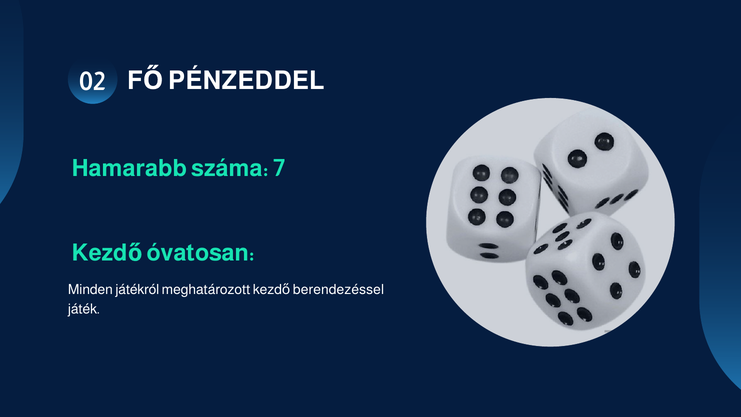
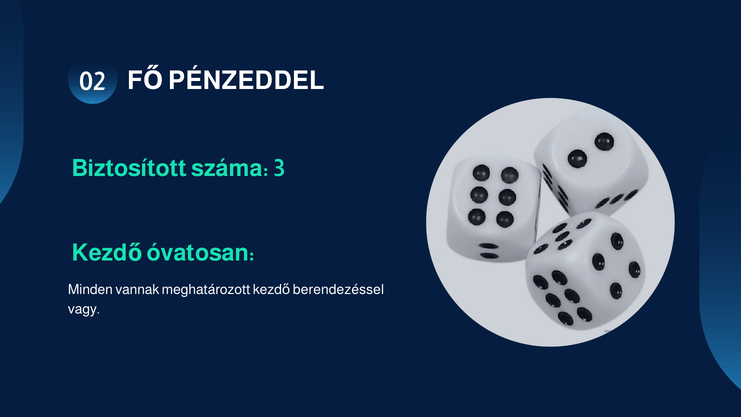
Hamarabb: Hamarabb -> Biztosított (129, 169)
7: 7 -> 3 (279, 169)
játékról: játékról -> vannak (137, 290)
játék: játék -> vagy (84, 309)
